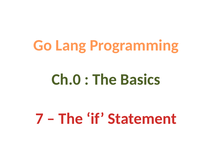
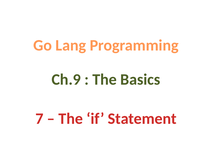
Ch.0: Ch.0 -> Ch.9 (66, 79)
